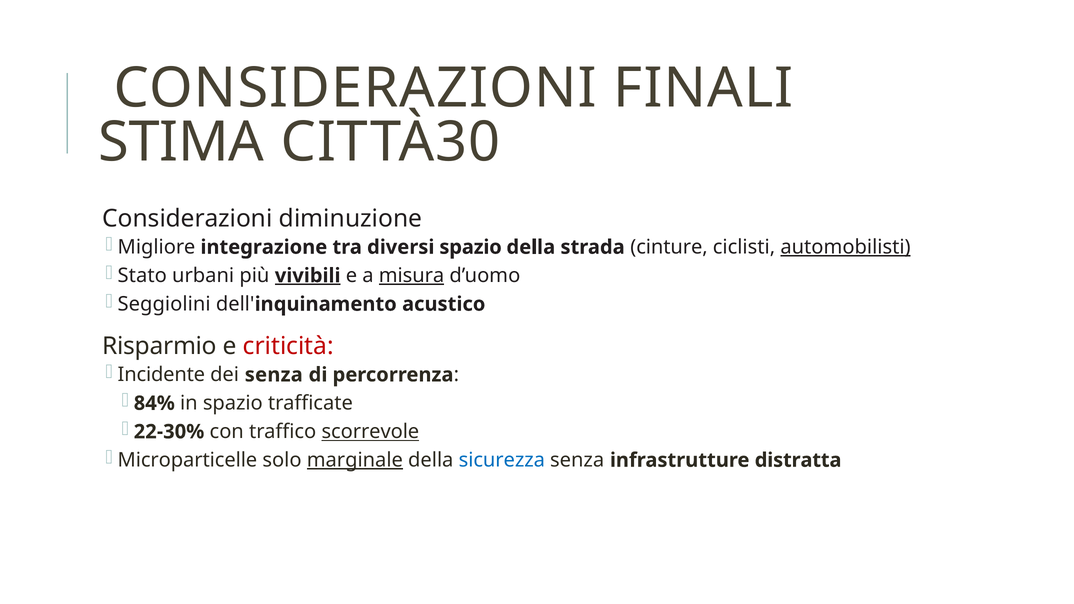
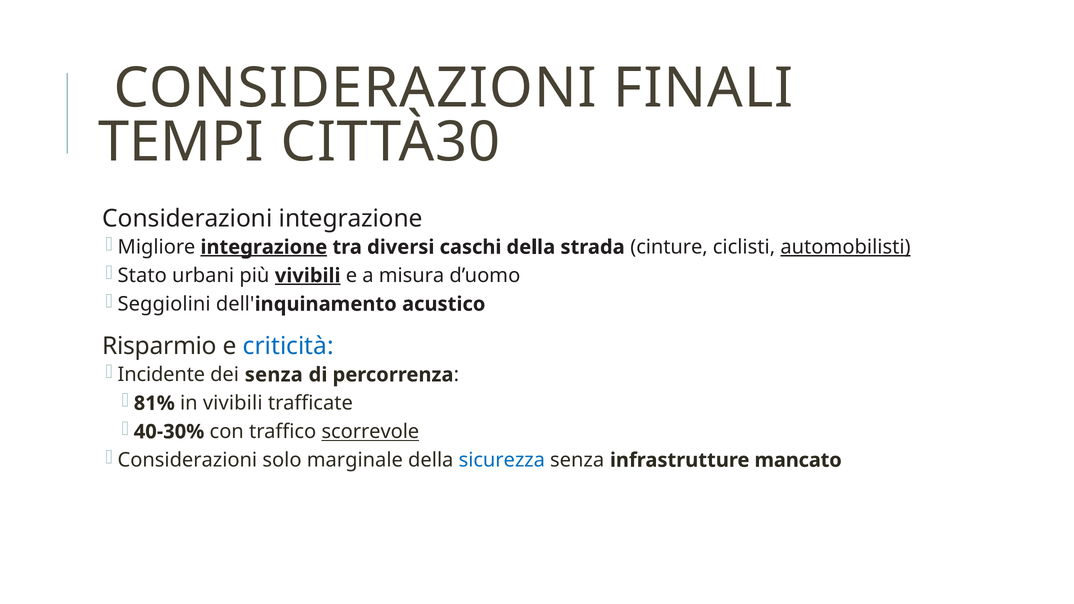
STIMA: STIMA -> TEMPI (181, 142)
Considerazioni diminuzione: diminuzione -> integrazione (351, 219)
integrazione underline: none -> present (264, 247)
diversi spazio: spazio -> caschi (470, 247)
misura underline: present -> none (412, 276)
criticità colour: red -> blue (288, 346)
84%: 84% -> 81% (154, 403)
in spazio: spazio -> vivibili (233, 403)
22-30%: 22-30% -> 40-30% (169, 432)
Microparticelle: Microparticelle -> Considerazioni (187, 460)
marginale underline: present -> none (355, 460)
distratta: distratta -> mancato (798, 460)
